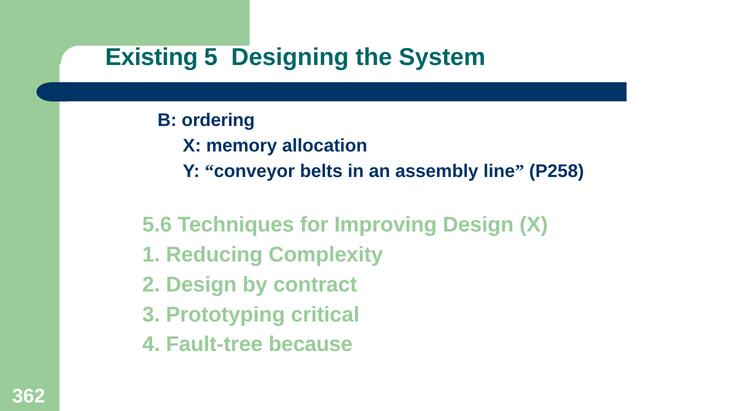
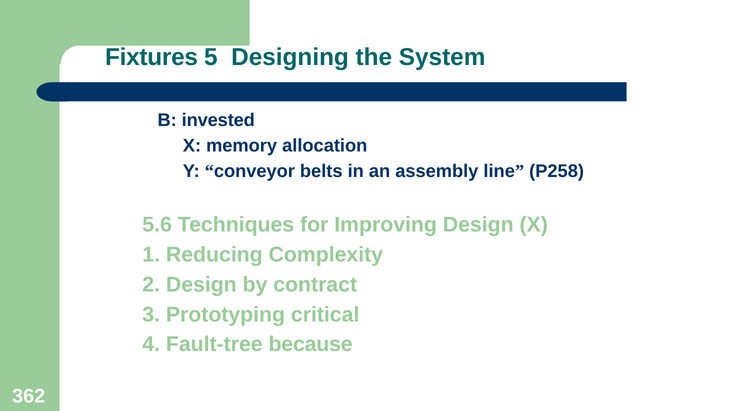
Existing: Existing -> Fixtures (152, 57)
ordering: ordering -> invested (218, 120)
